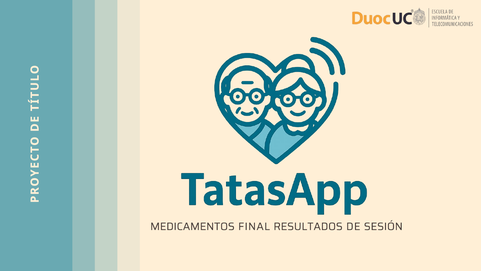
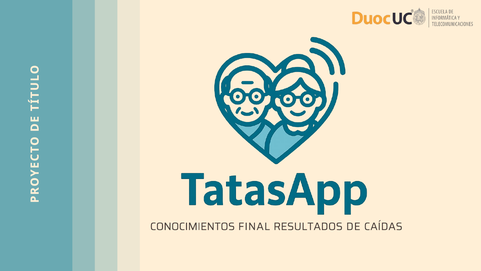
MEDICAMENTOS: MEDICAMENTOS -> CONOCIMIENTOS (192, 226)
SESIÓN: SESIÓN -> CAÍDAS (383, 226)
